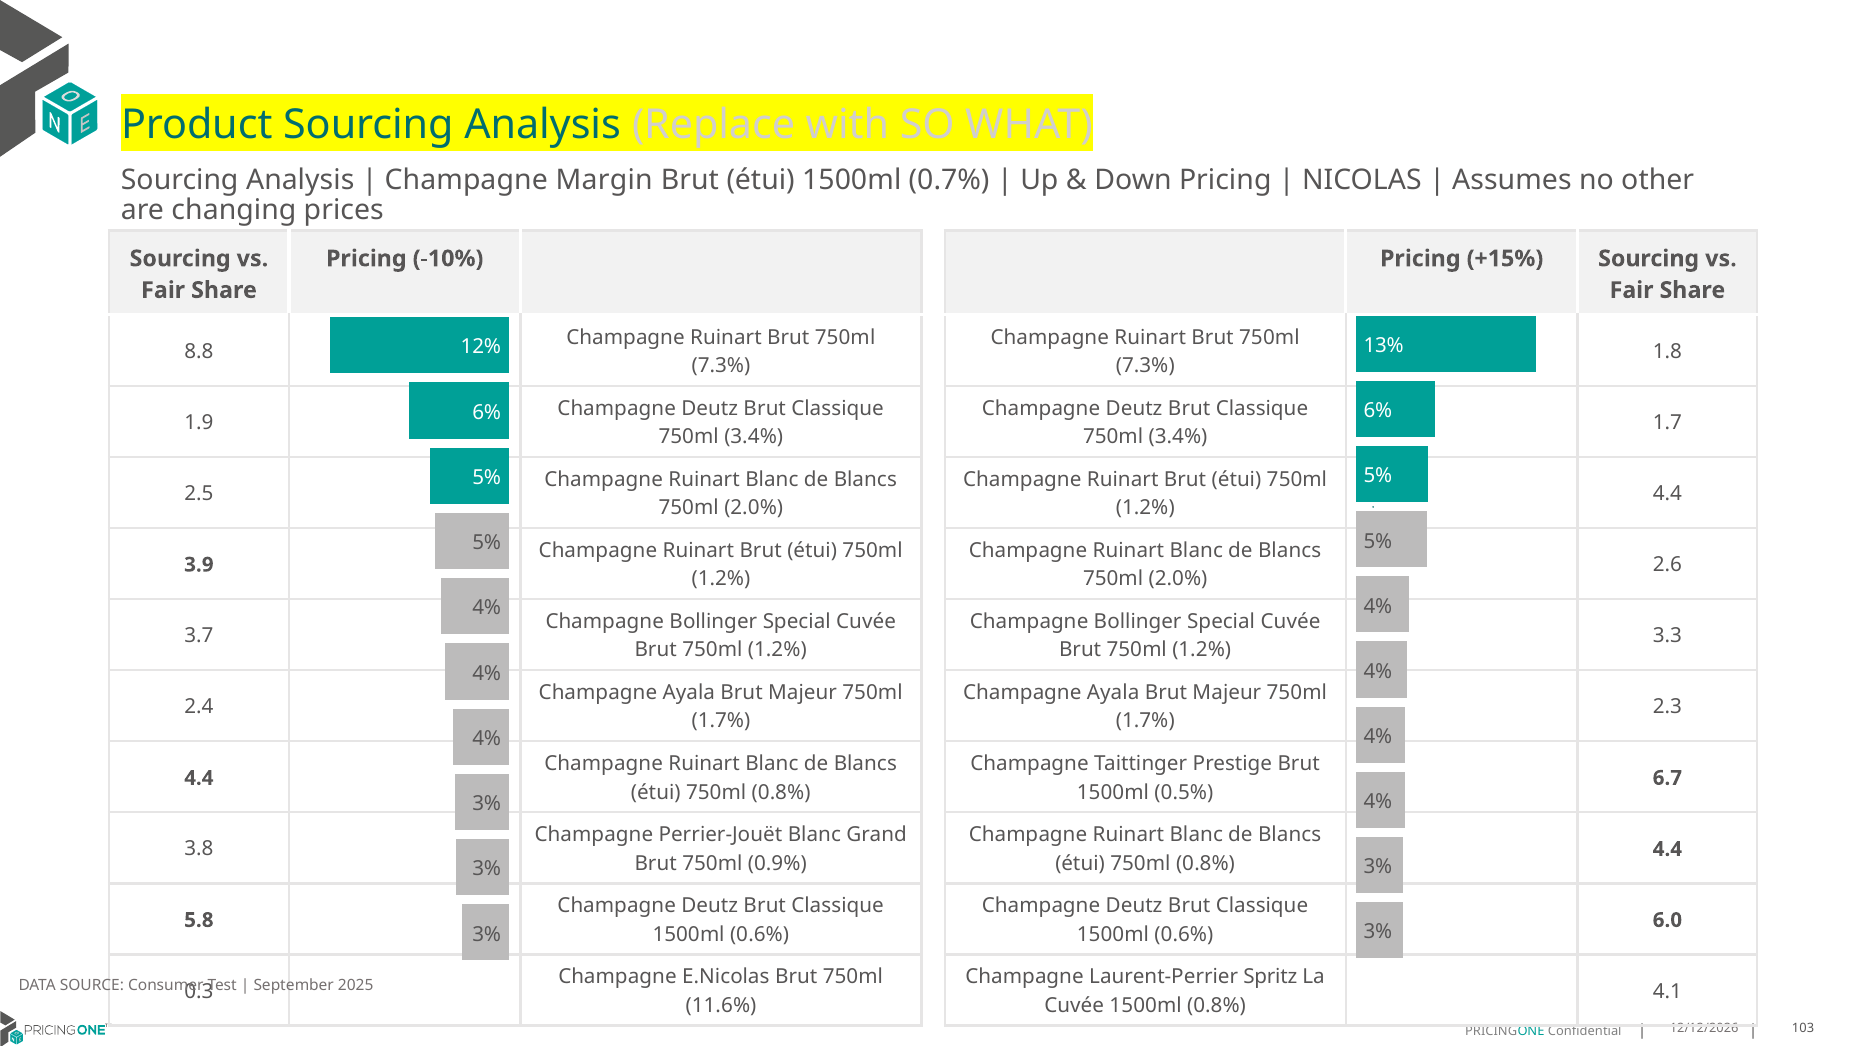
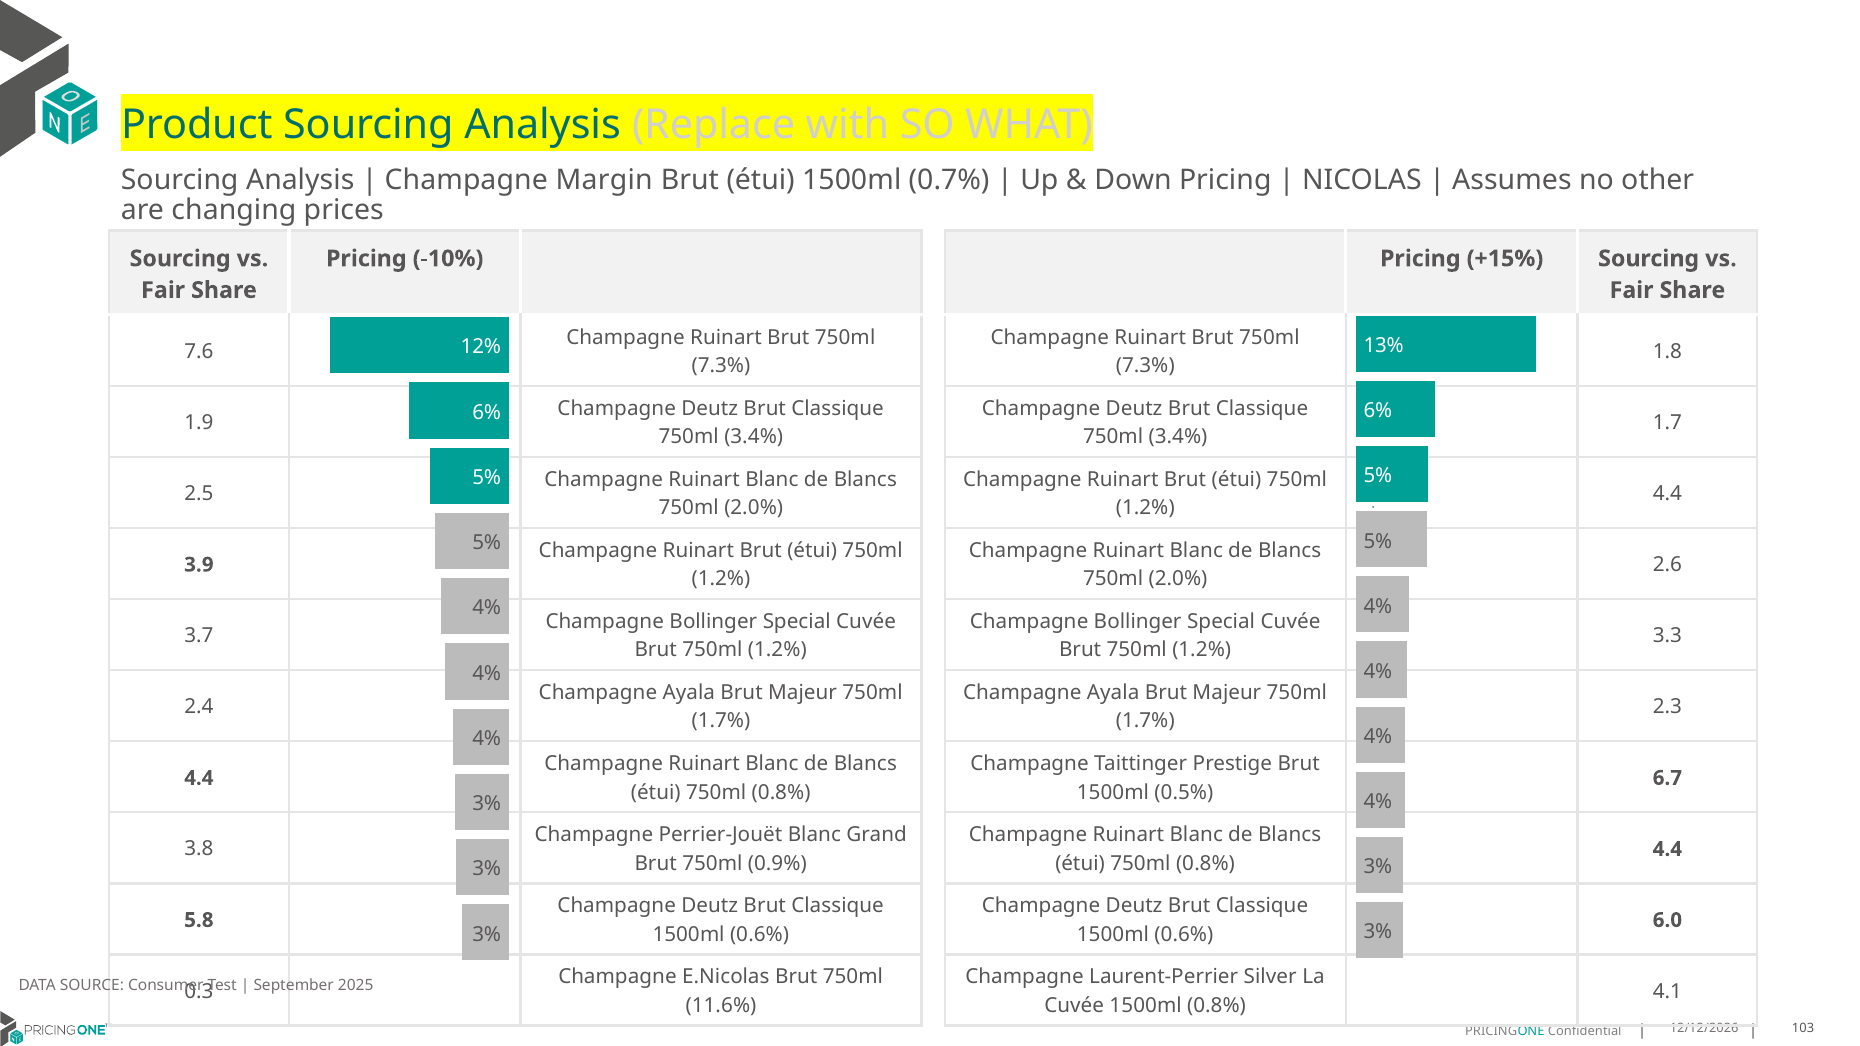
8.8: 8.8 -> 7.6 (199, 352)
Spritz: Spritz -> Silver (1270, 977)
